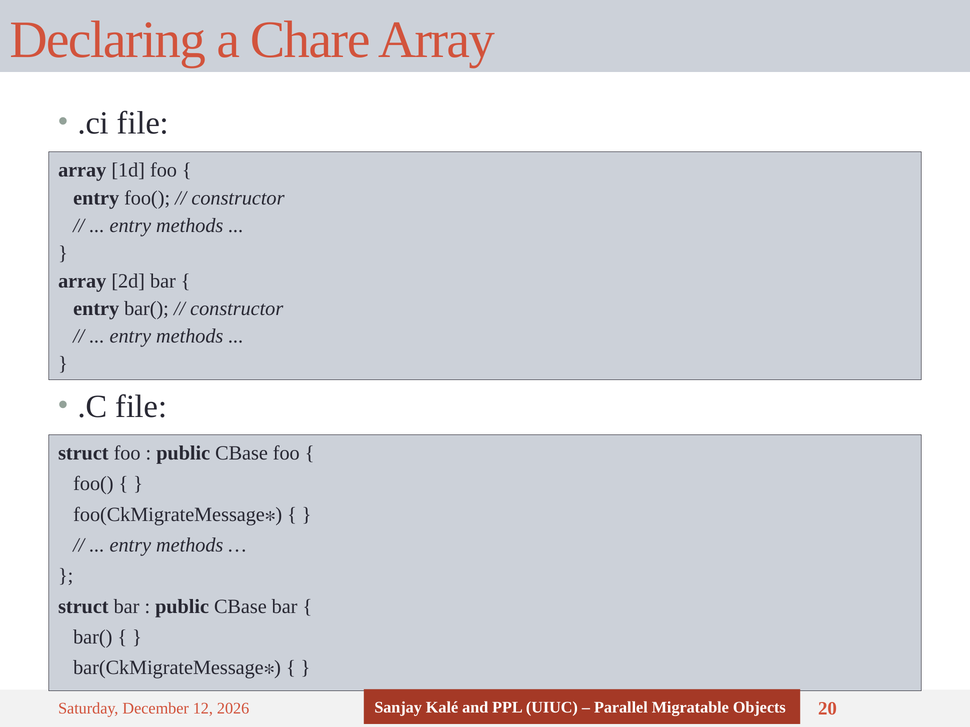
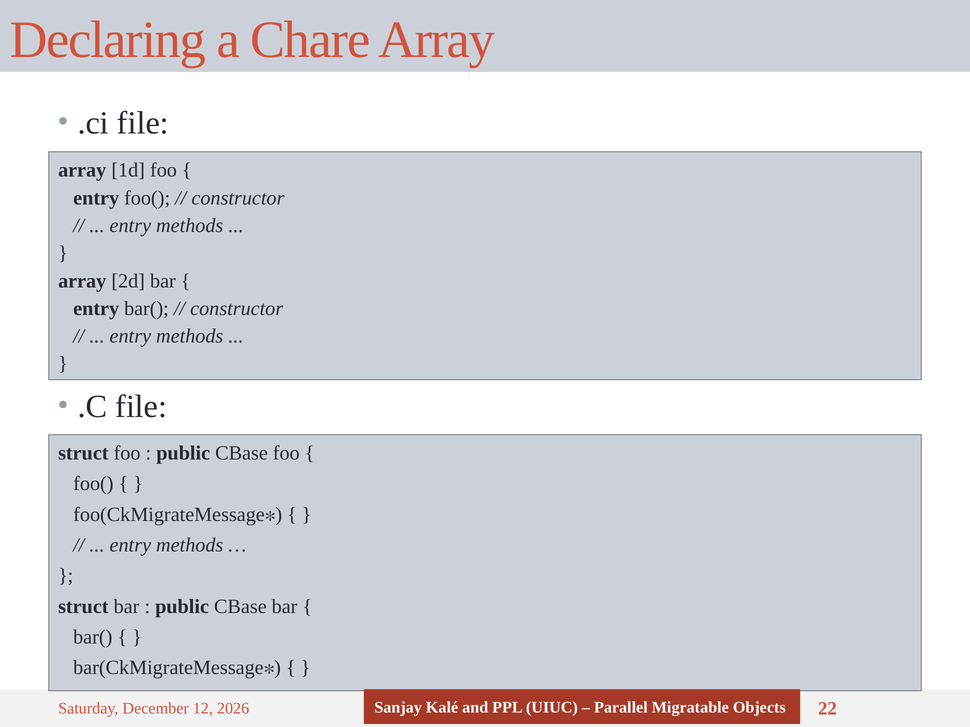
20: 20 -> 22 (827, 709)
